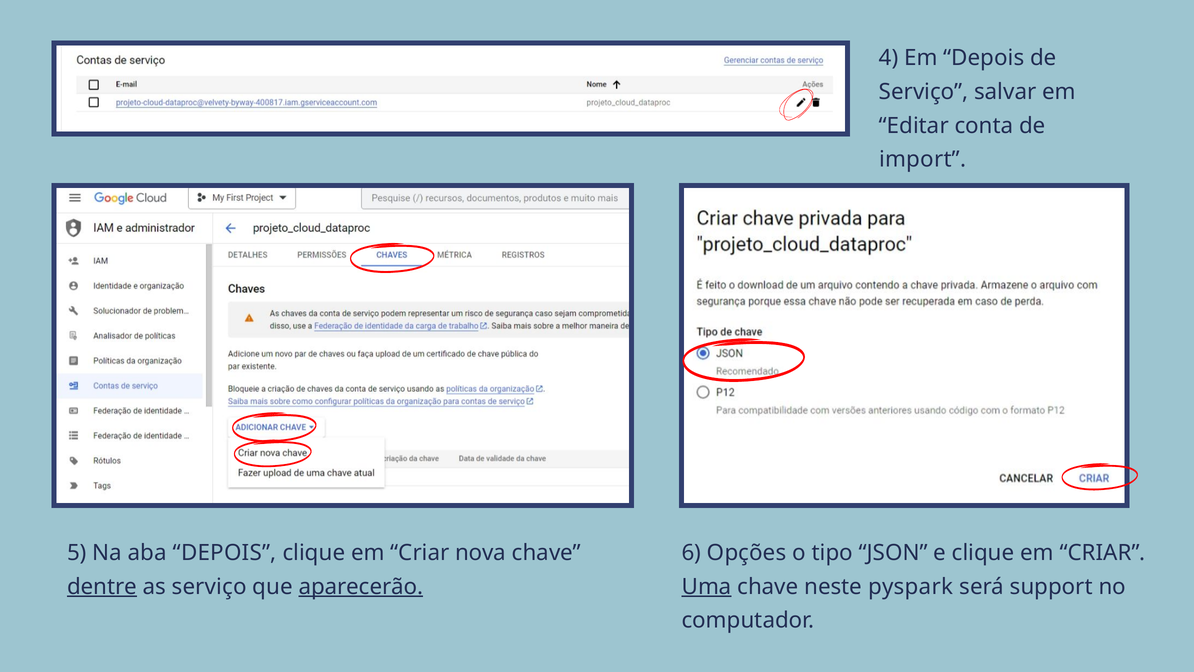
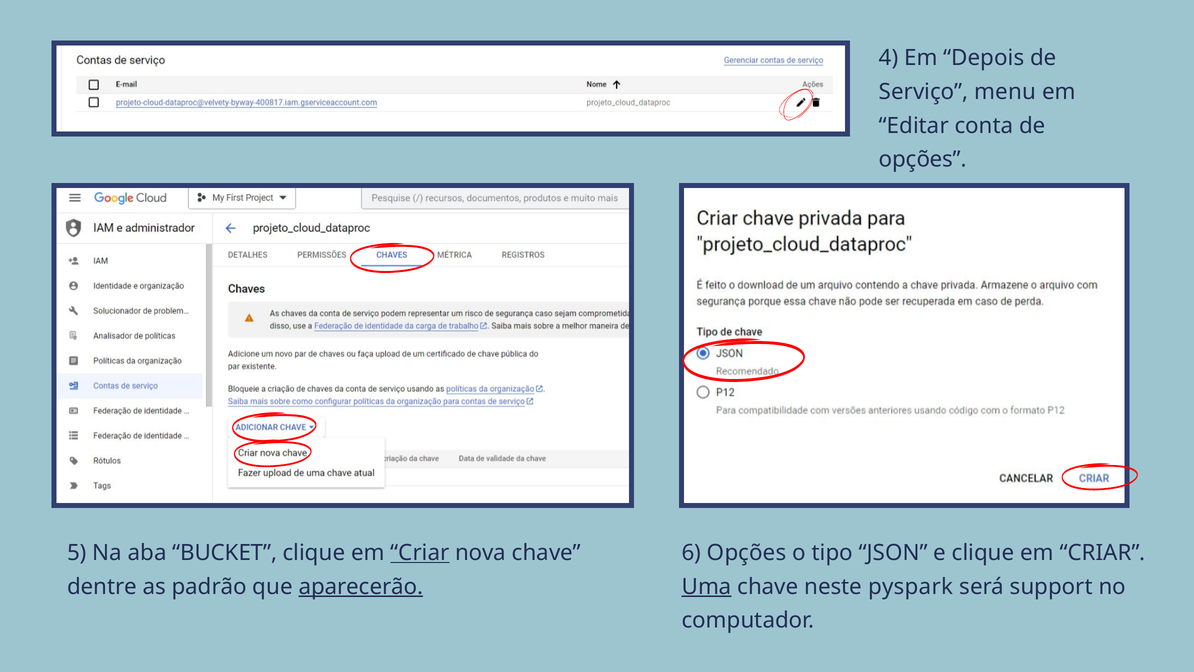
salvar: salvar -> menu (1005, 92)
import: import -> opções (923, 159)
aba DEPOIS: DEPOIS -> BUCKET (225, 553)
Criar underline: none -> present (420, 553)
dentre underline: present -> none (102, 586)
as serviço: serviço -> padrão (209, 586)
